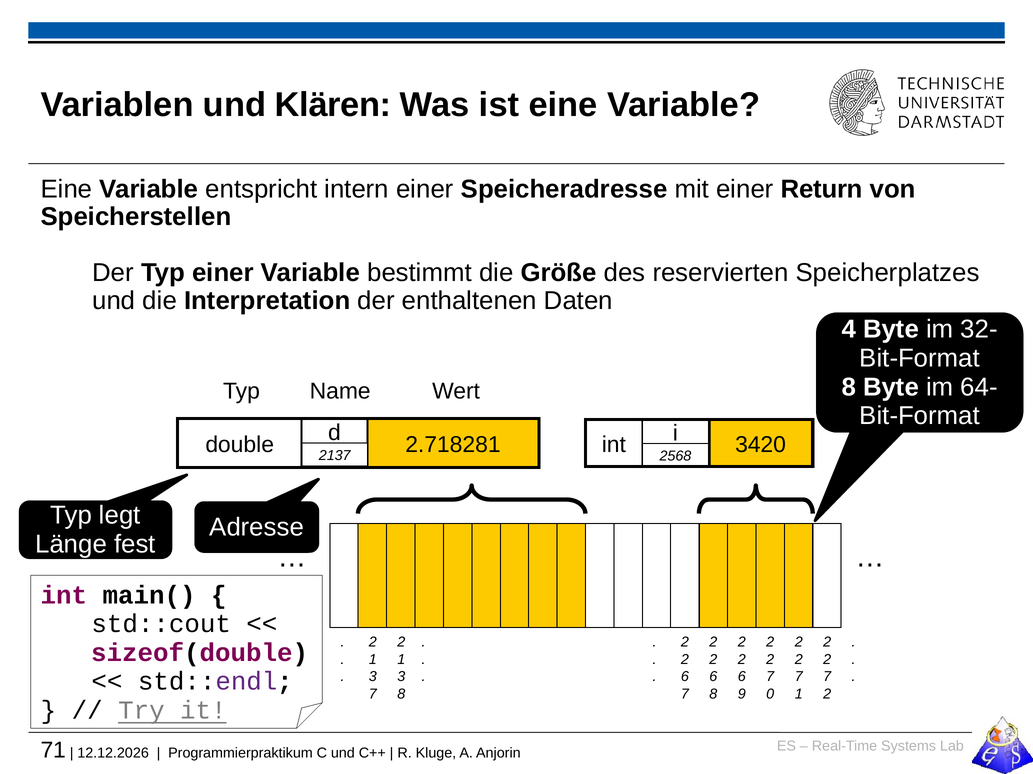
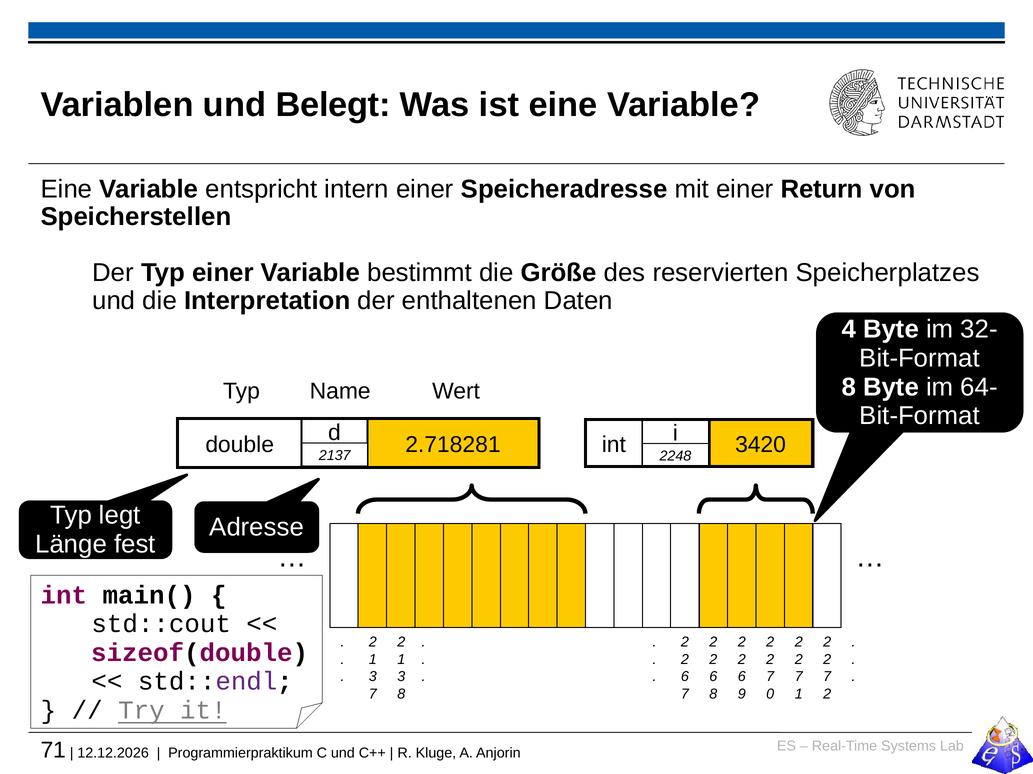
Klären: Klären -> Belegt (333, 105)
2568: 2568 -> 2248 (675, 456)
